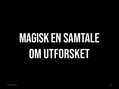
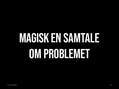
UTFORSKET: UTFORSKET -> PROBLEMET (67, 54)
